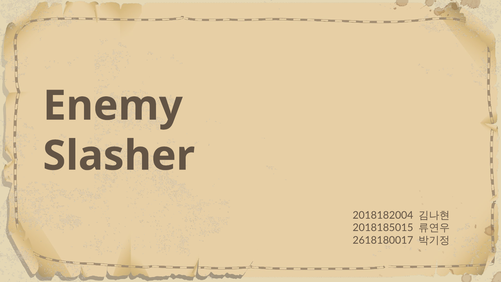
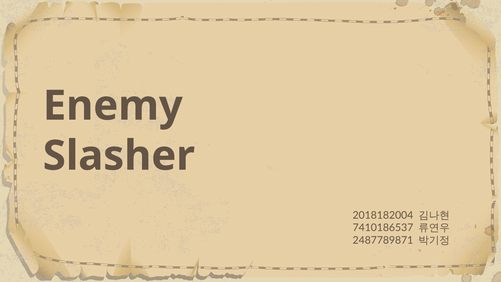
2018185015: 2018185015 -> 7410186537 (383, 228)
2618180017: 2618180017 -> 2487789871 (383, 240)
